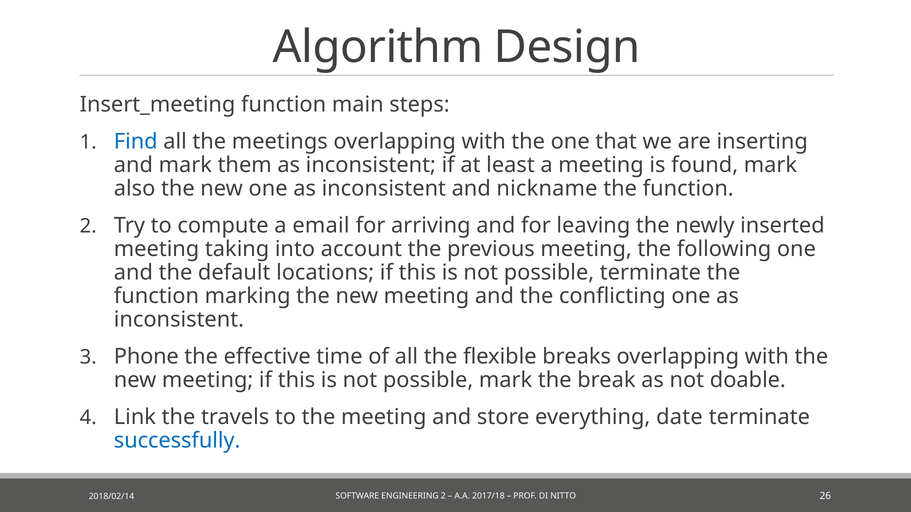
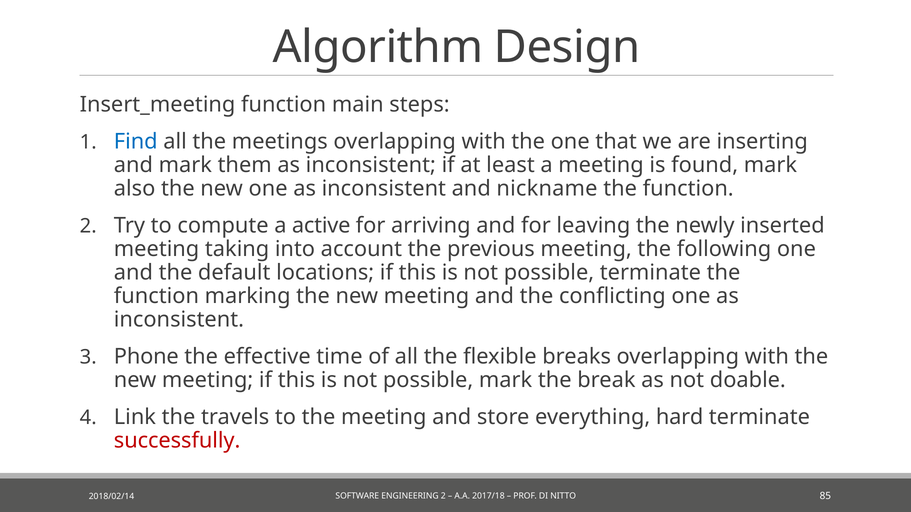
email: email -> active (321, 226)
date: date -> hard (680, 417)
successfully colour: blue -> red (177, 441)
26: 26 -> 85 (825, 496)
